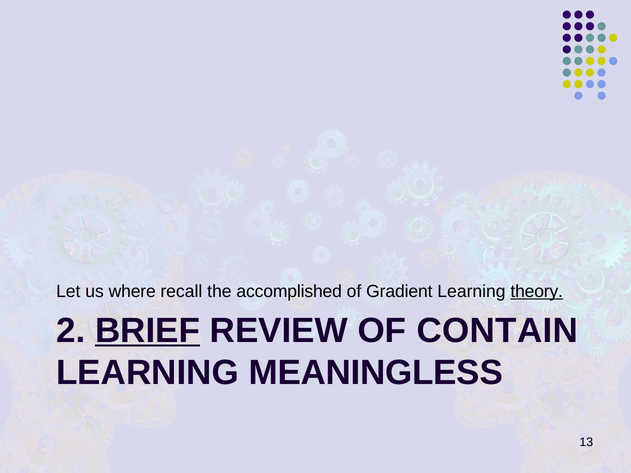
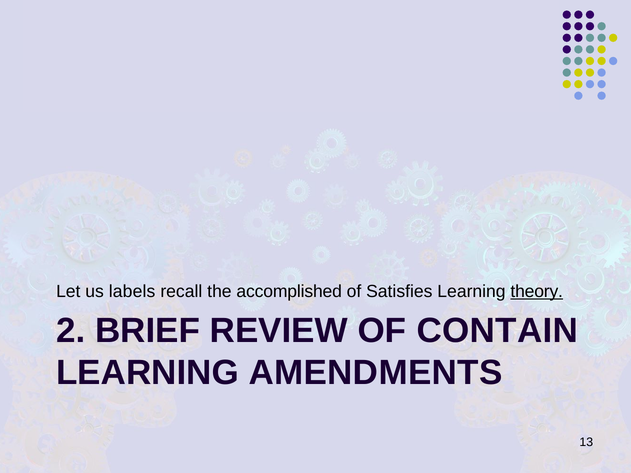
where: where -> labels (132, 292)
Gradient: Gradient -> Satisfies (399, 292)
BRIEF underline: present -> none (148, 331)
MEANINGLESS: MEANINGLESS -> AMENDMENTS (375, 373)
